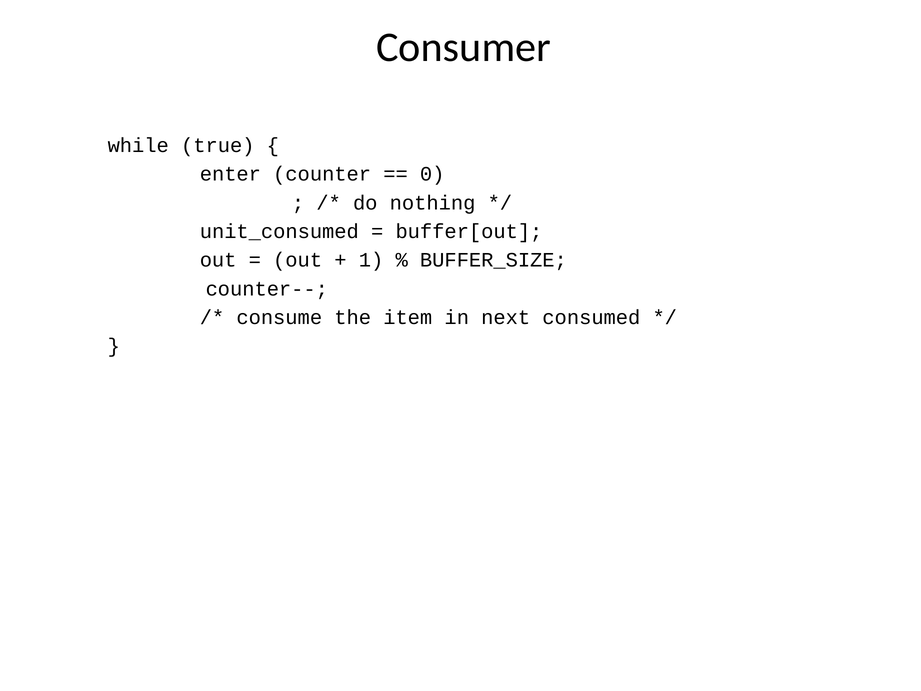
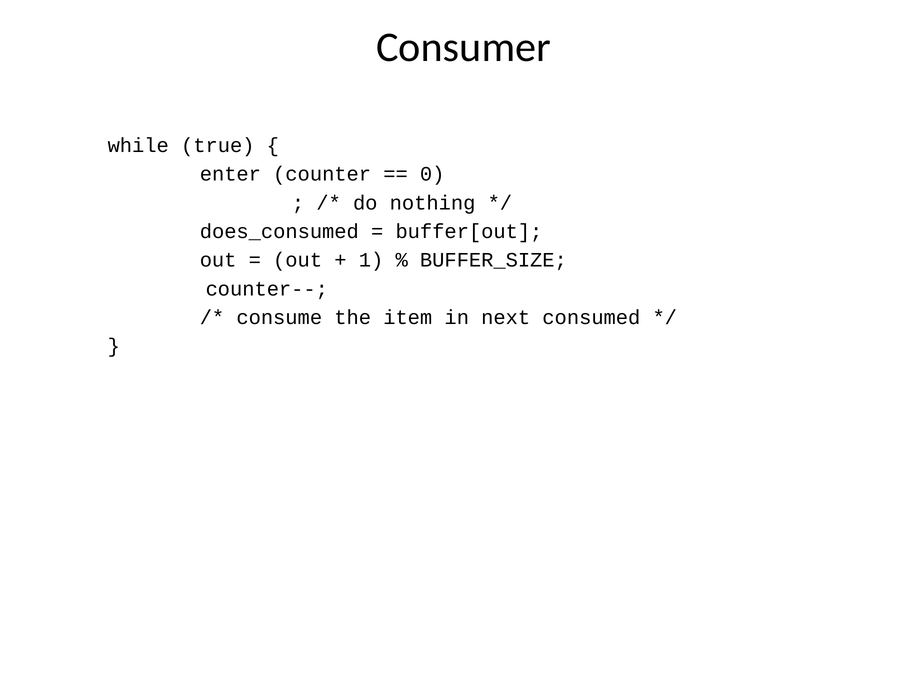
unit_consumed: unit_consumed -> does_consumed (279, 231)
